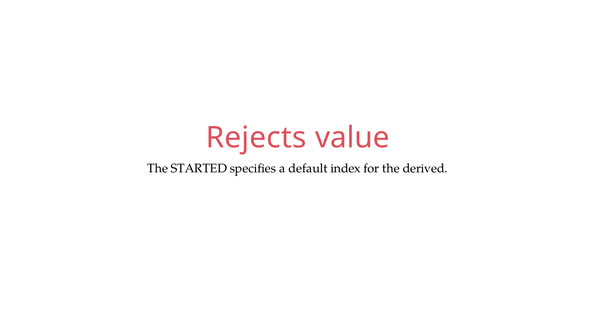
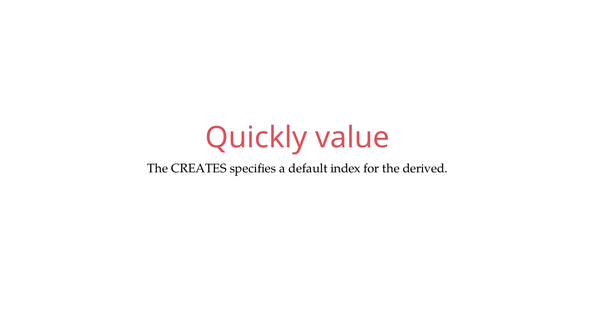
Rejects: Rejects -> Quickly (256, 137)
STARTED: STARTED -> CREATES (199, 168)
